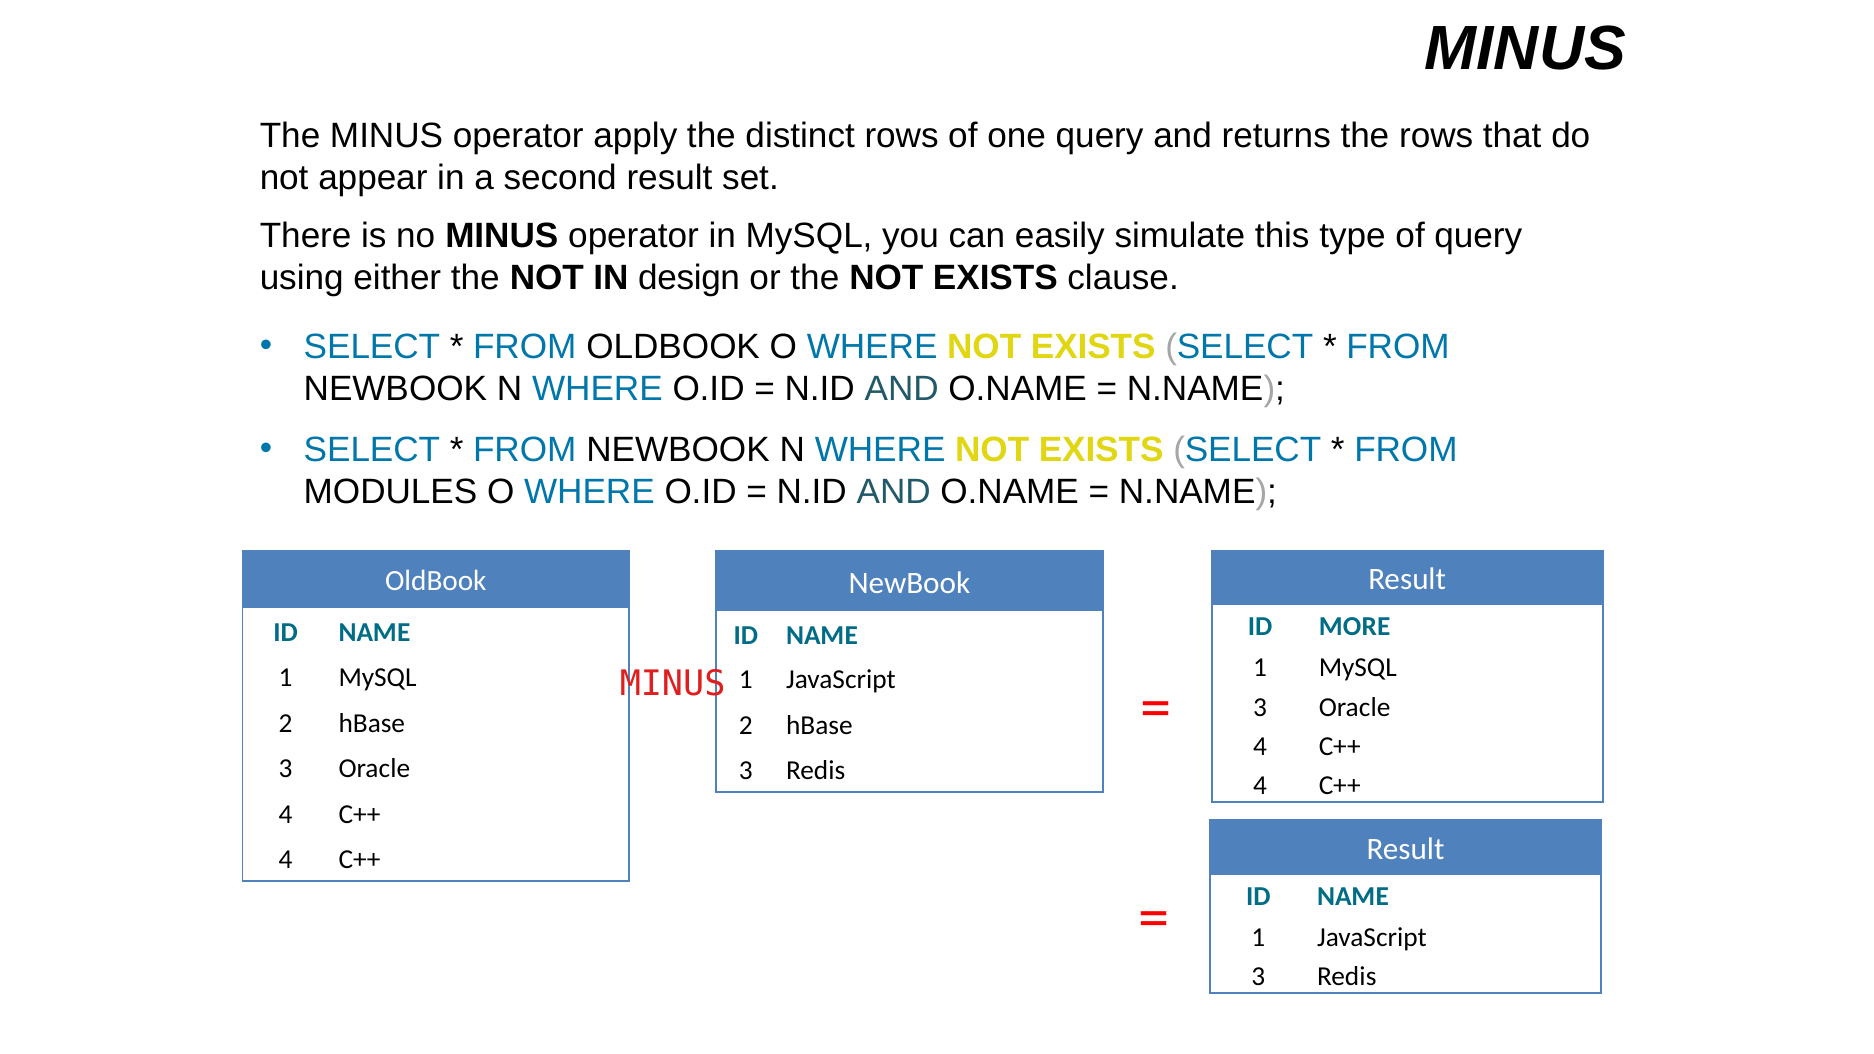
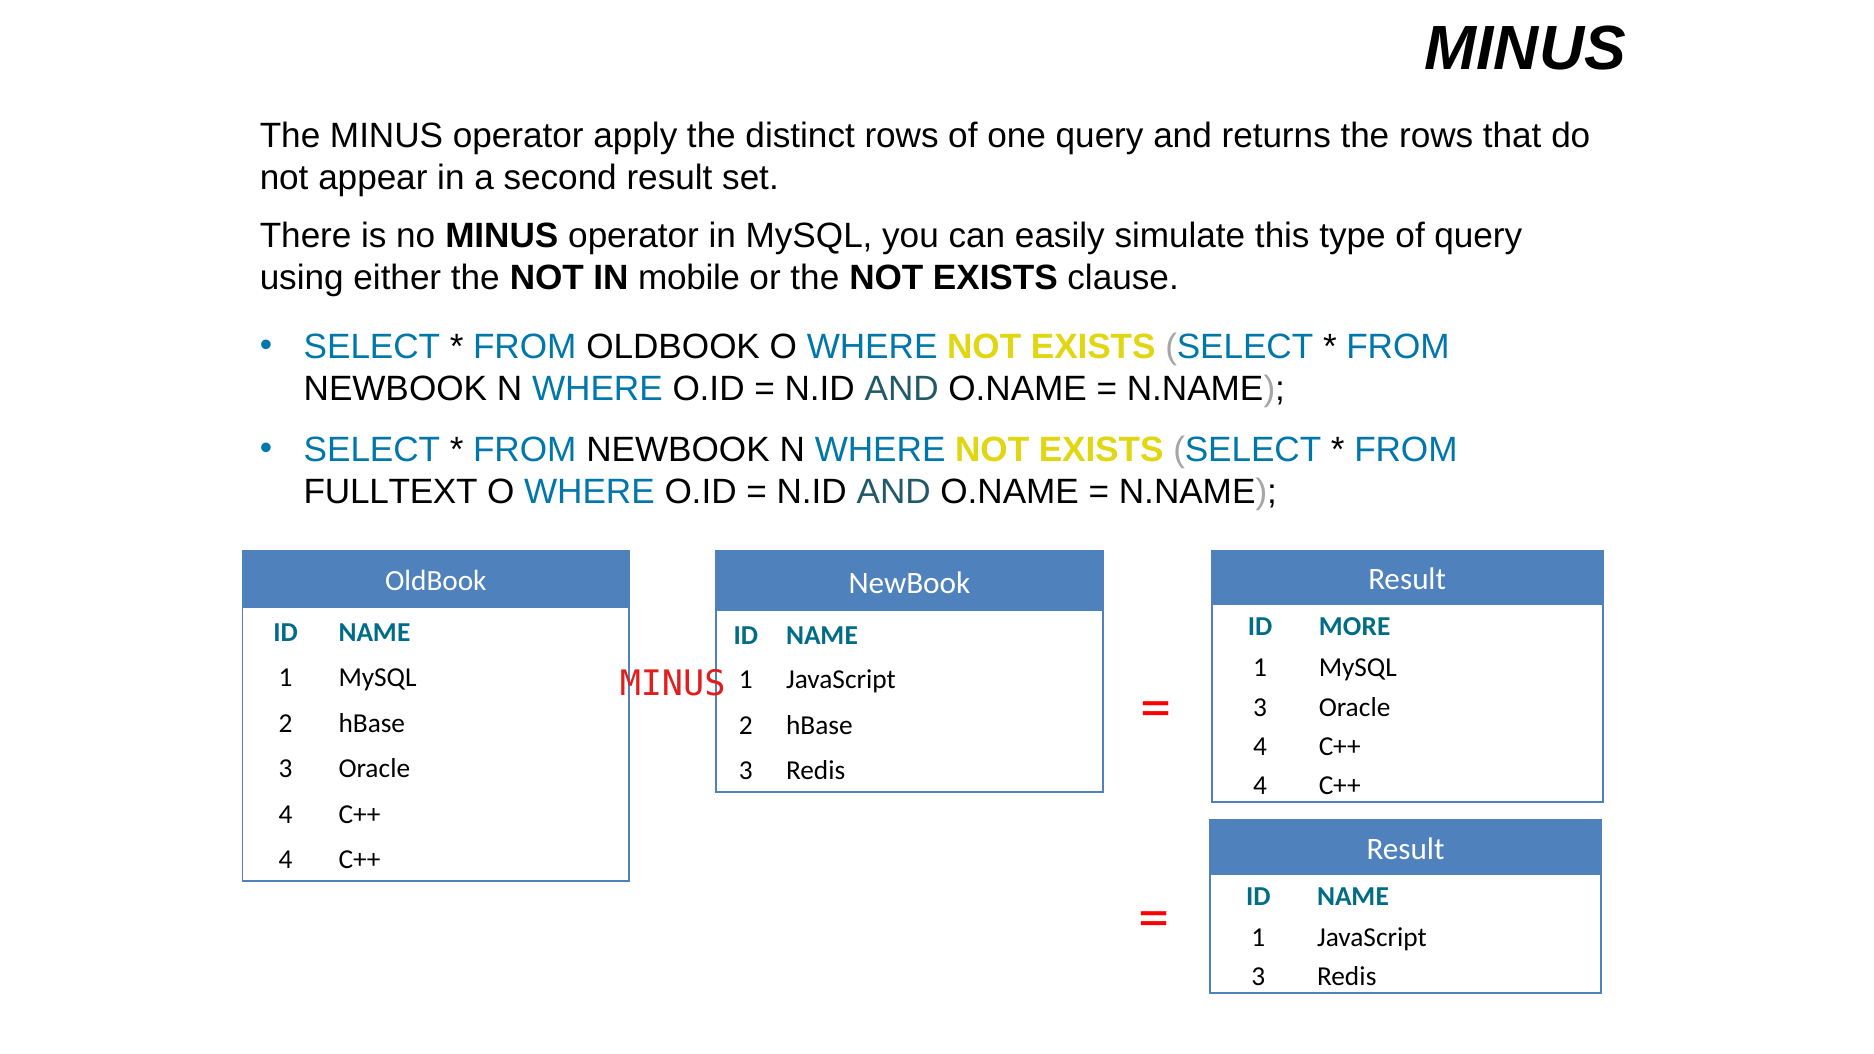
design: design -> mobile (689, 278)
MODULES: MODULES -> FULLTEXT (391, 492)
